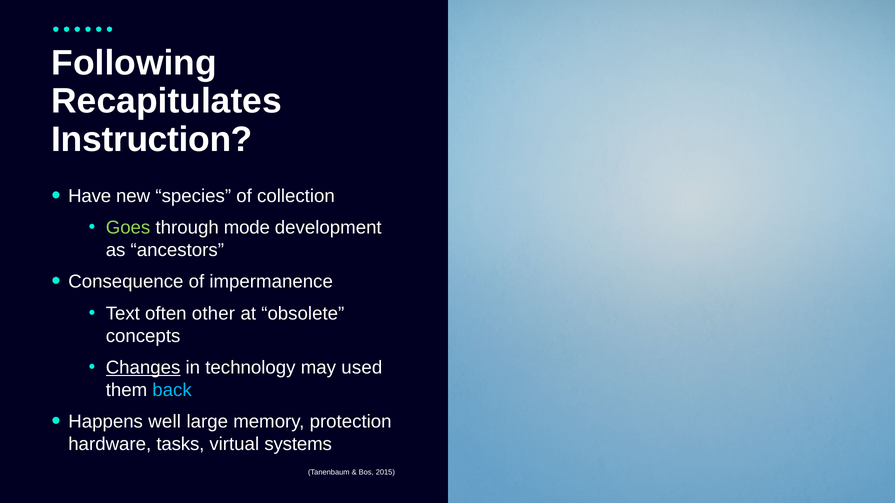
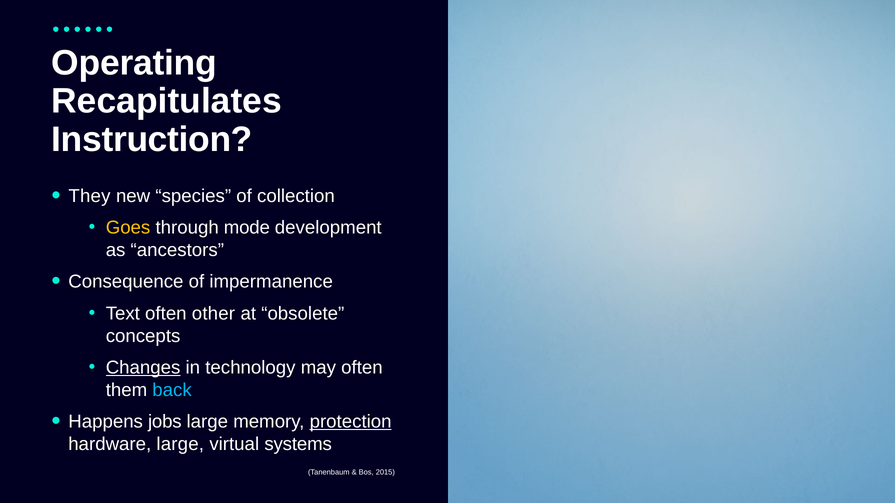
Following: Following -> Operating (134, 63)
Have: Have -> They (89, 196)
Goes colour: light green -> yellow (128, 228)
may used: used -> often (362, 368)
well: well -> jobs (165, 422)
protection underline: none -> present (351, 422)
hardware tasks: tasks -> large (180, 444)
